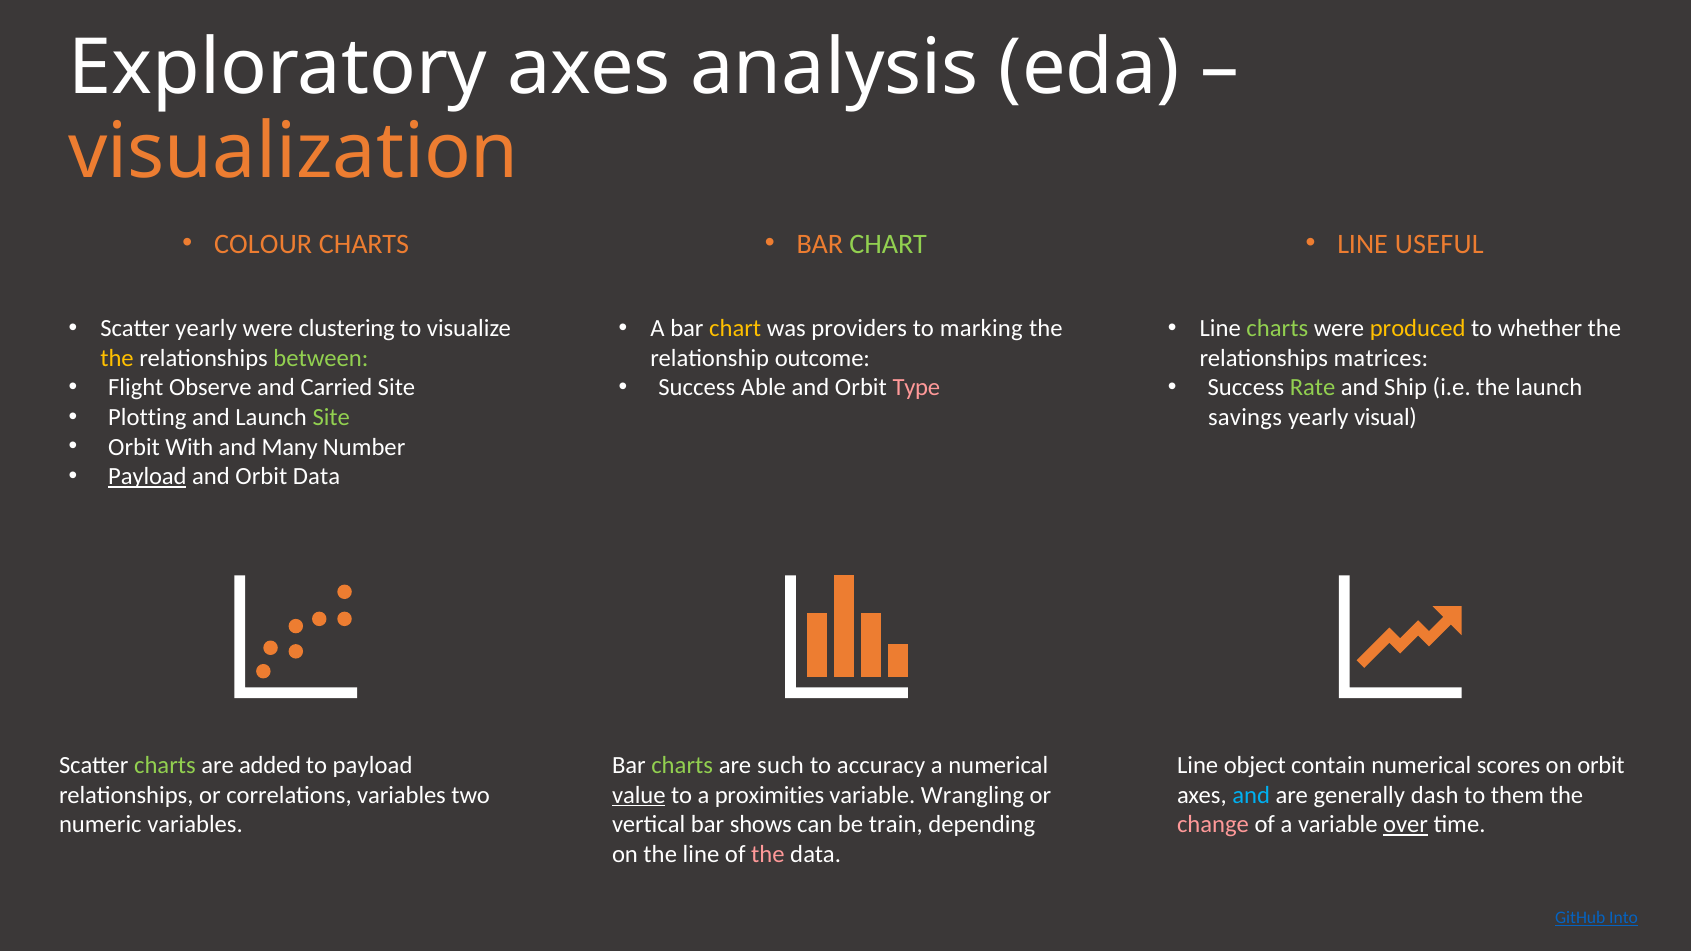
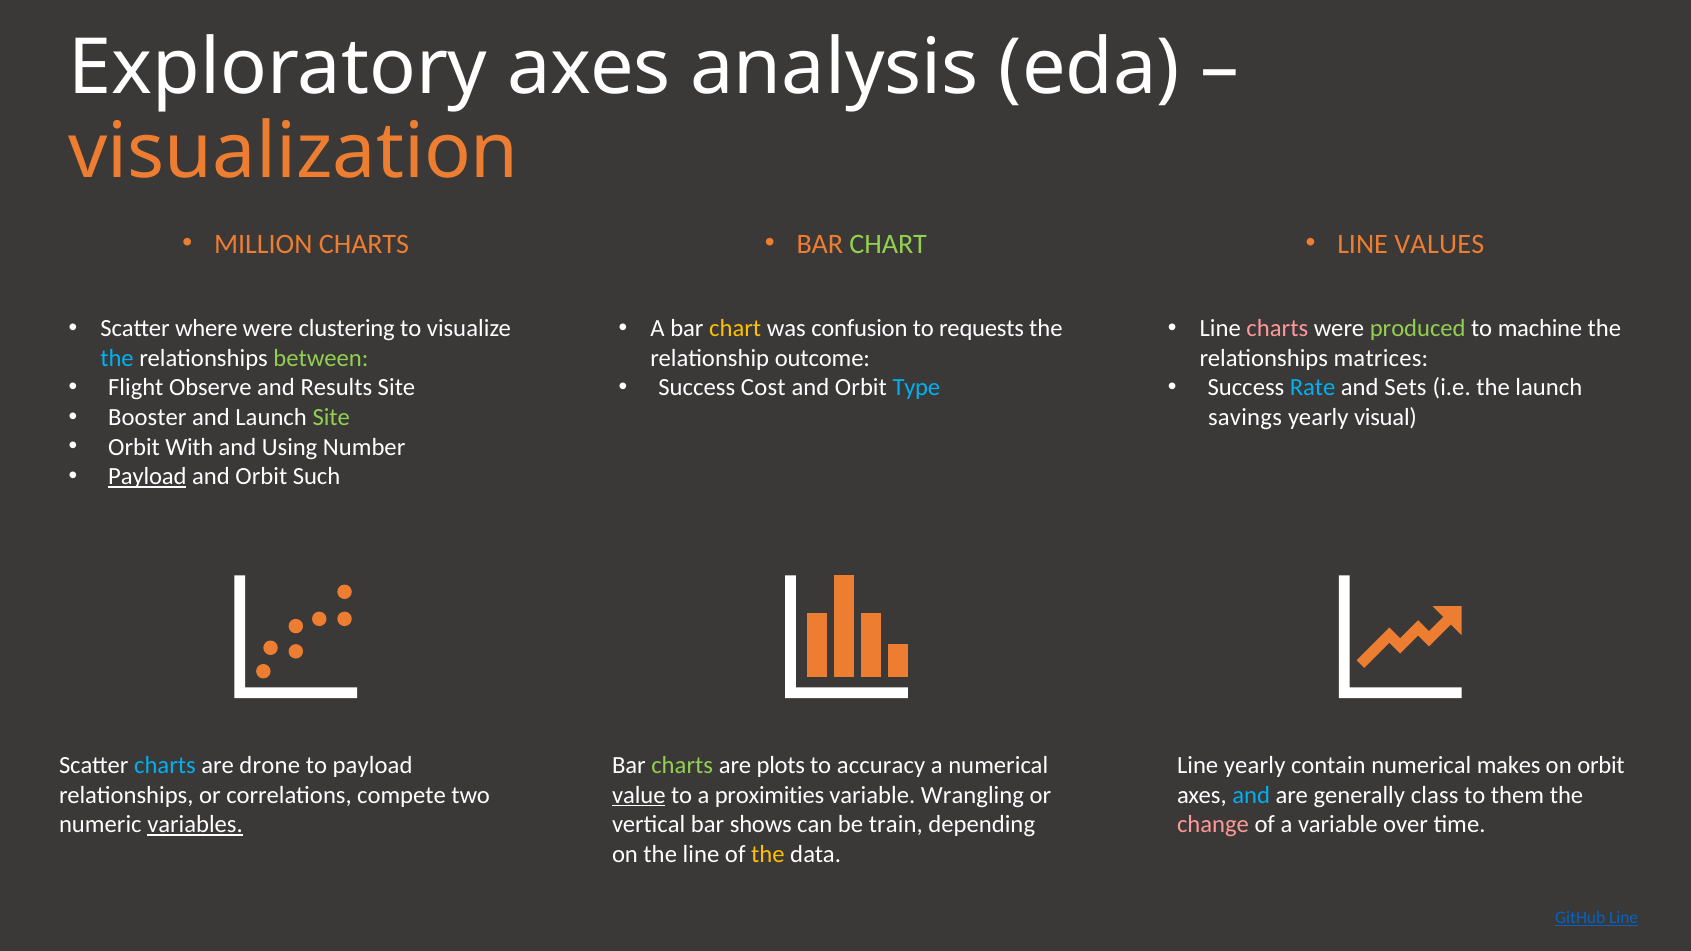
COLOUR: COLOUR -> MILLION (263, 244)
USEFUL: USEFUL -> VALUES (1439, 244)
Scatter yearly: yearly -> where (206, 329)
providers: providers -> confusion (859, 329)
marking: marking -> requests (982, 329)
charts colour: light green -> pink (1277, 329)
produced colour: yellow -> light green (1418, 329)
whether: whether -> machine (1540, 329)
the colour: yellow -> light blue (117, 358)
Carried: Carried -> Results (336, 388)
Able: Able -> Cost (763, 388)
Type colour: pink -> light blue (916, 388)
Rate colour: light green -> light blue (1313, 388)
Ship: Ship -> Sets (1406, 388)
Plotting: Plotting -> Booster (147, 417)
Many: Many -> Using (290, 447)
Orbit Data: Data -> Such (317, 477)
such: such -> plots (781, 765)
charts colour: light green -> light blue (165, 766)
added: added -> drone (270, 766)
Line object: object -> yearly (1255, 766)
scores: scores -> makes (1509, 766)
correlations variables: variables -> compete (402, 795)
dash: dash -> class (1435, 795)
variables underline: none -> present (195, 825)
over underline: present -> none (1406, 825)
the colour: pink -> yellow (768, 854)
GitHub Into: Into -> Line (1624, 918)
